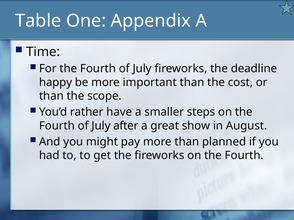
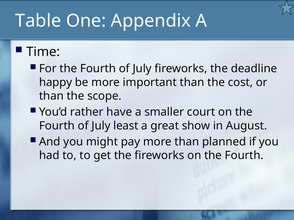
steps: steps -> court (201, 112)
after: after -> least (126, 126)
